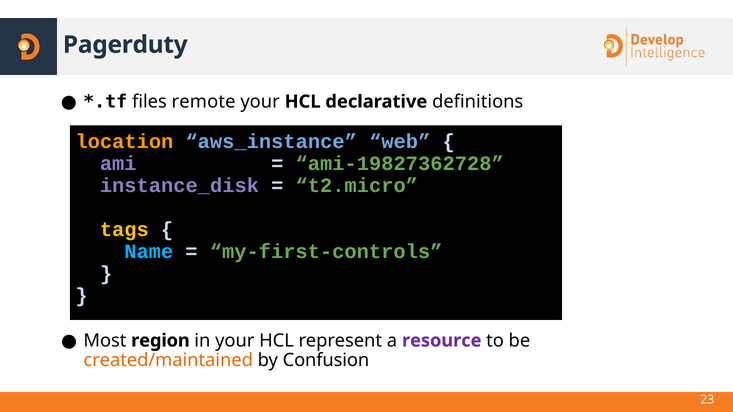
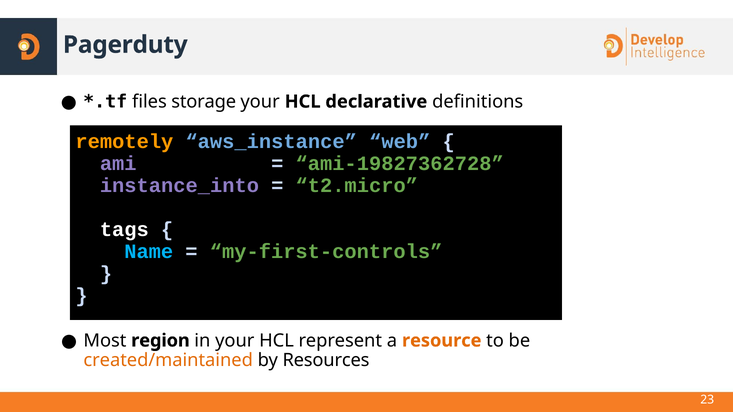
remote: remote -> storage (204, 102)
location: location -> remotely (124, 142)
instance_disk: instance_disk -> instance_into (179, 186)
tags colour: yellow -> white (124, 230)
resource colour: purple -> orange (442, 341)
Confusion: Confusion -> Resources (326, 361)
